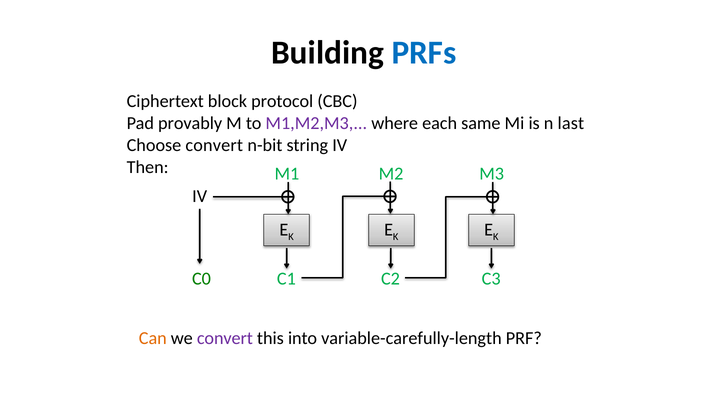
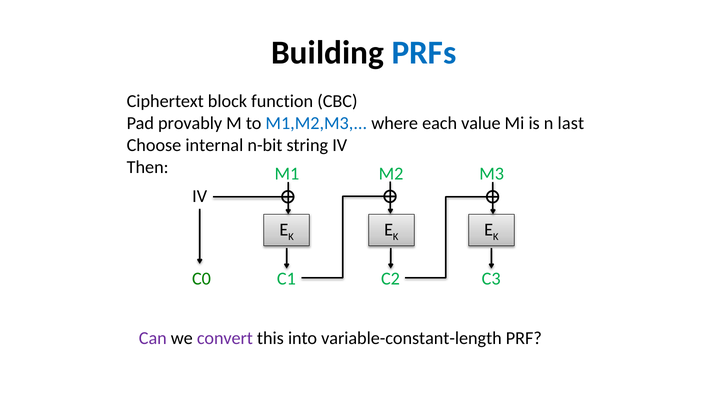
protocol: protocol -> function (282, 101)
M1,M2,M3 colour: purple -> blue (316, 123)
same: same -> value (481, 123)
Choose convert: convert -> internal (214, 145)
Can colour: orange -> purple (153, 338)
variable-carefully-length: variable-carefully-length -> variable-constant-length (411, 338)
